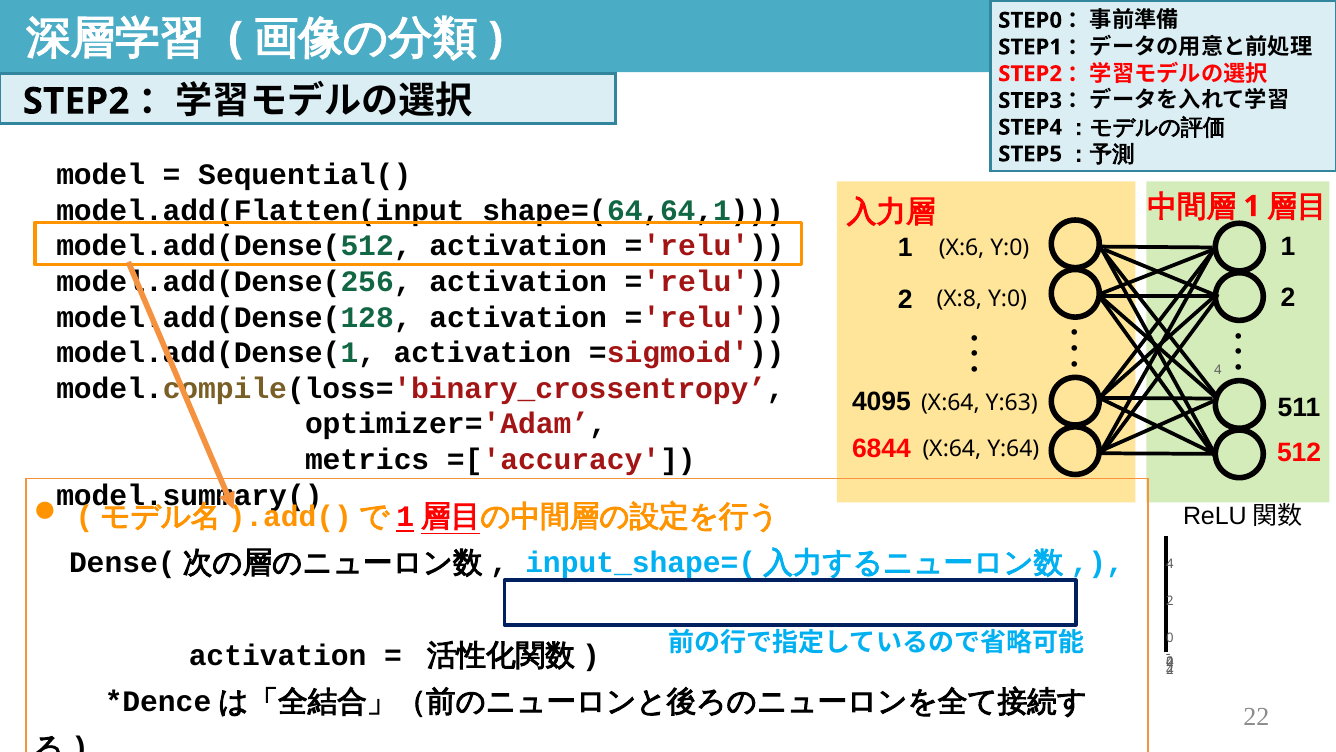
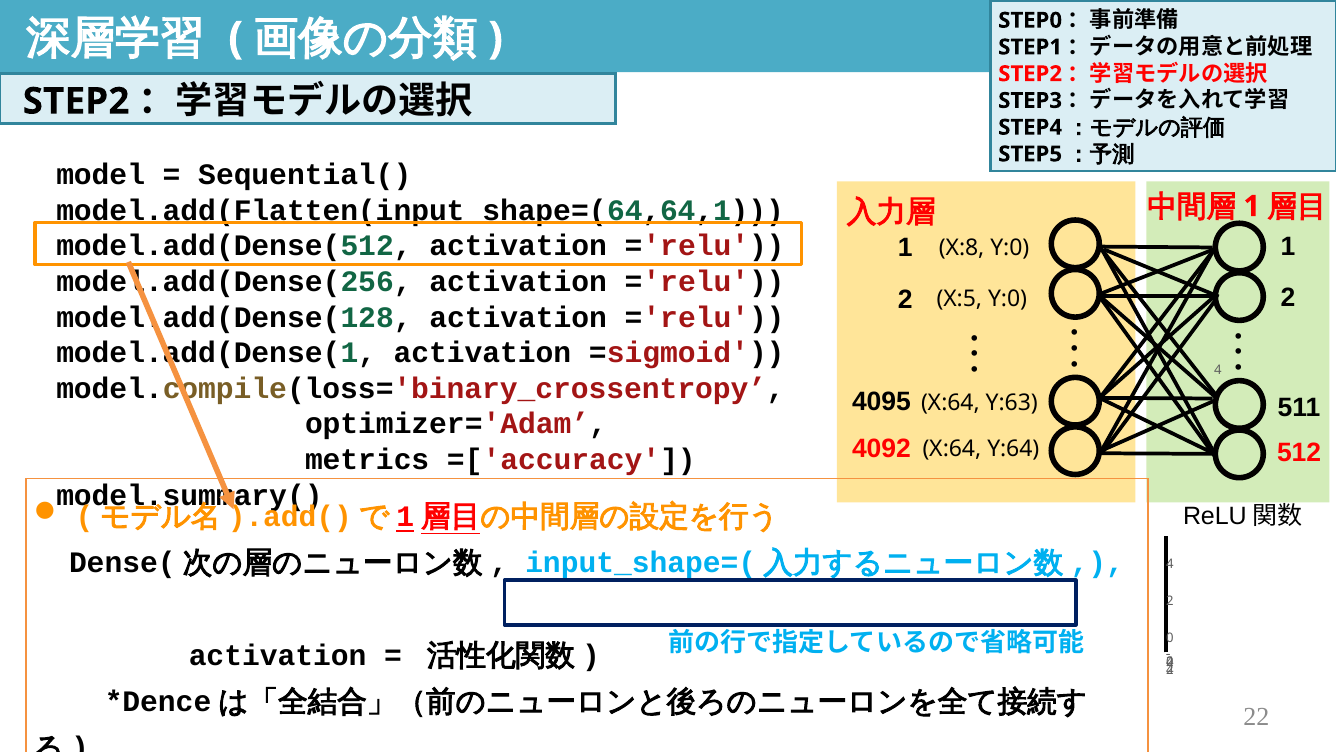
X:6: X:6 -> X:8 (962, 247)
X:8: X:8 -> X:5 (959, 299)
6844: 6844 -> 4092 (881, 448)
